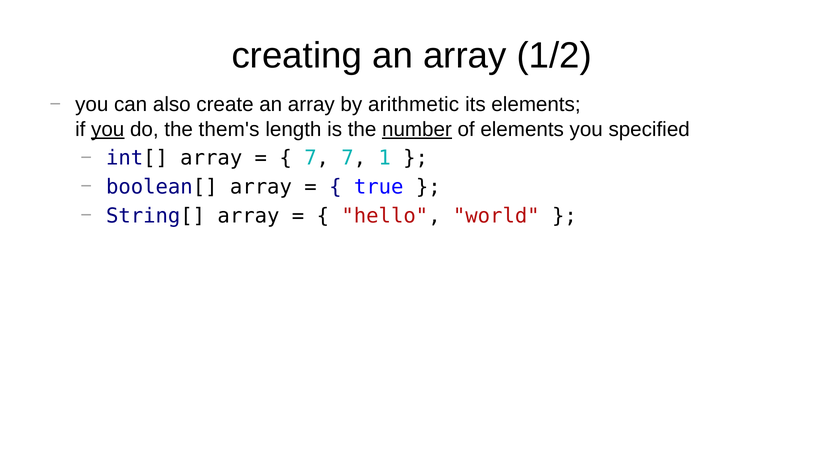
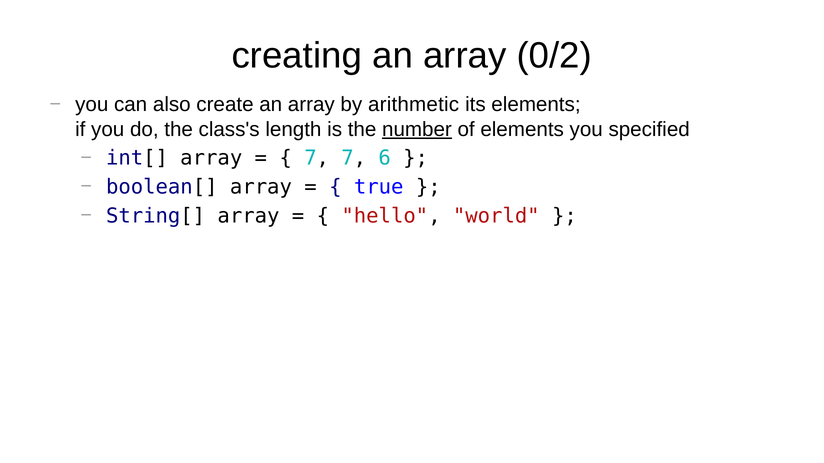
1/2: 1/2 -> 0/2 (554, 56)
you underline: present -> none (108, 129)
them's: them's -> class's (229, 129)
1: 1 -> 6 (385, 158)
